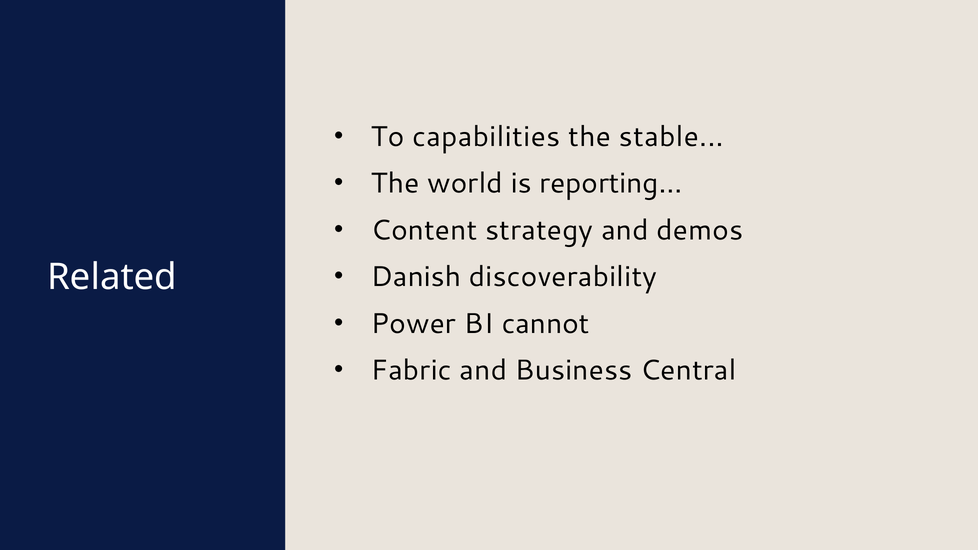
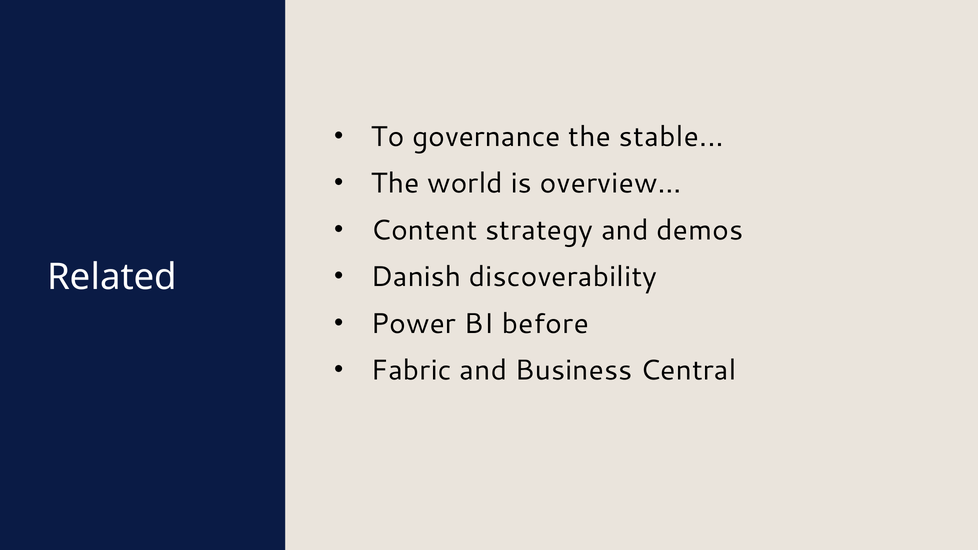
capabilities: capabilities -> governance (486, 137)
reporting…: reporting… -> overview… (611, 184)
cannot: cannot -> before (545, 324)
